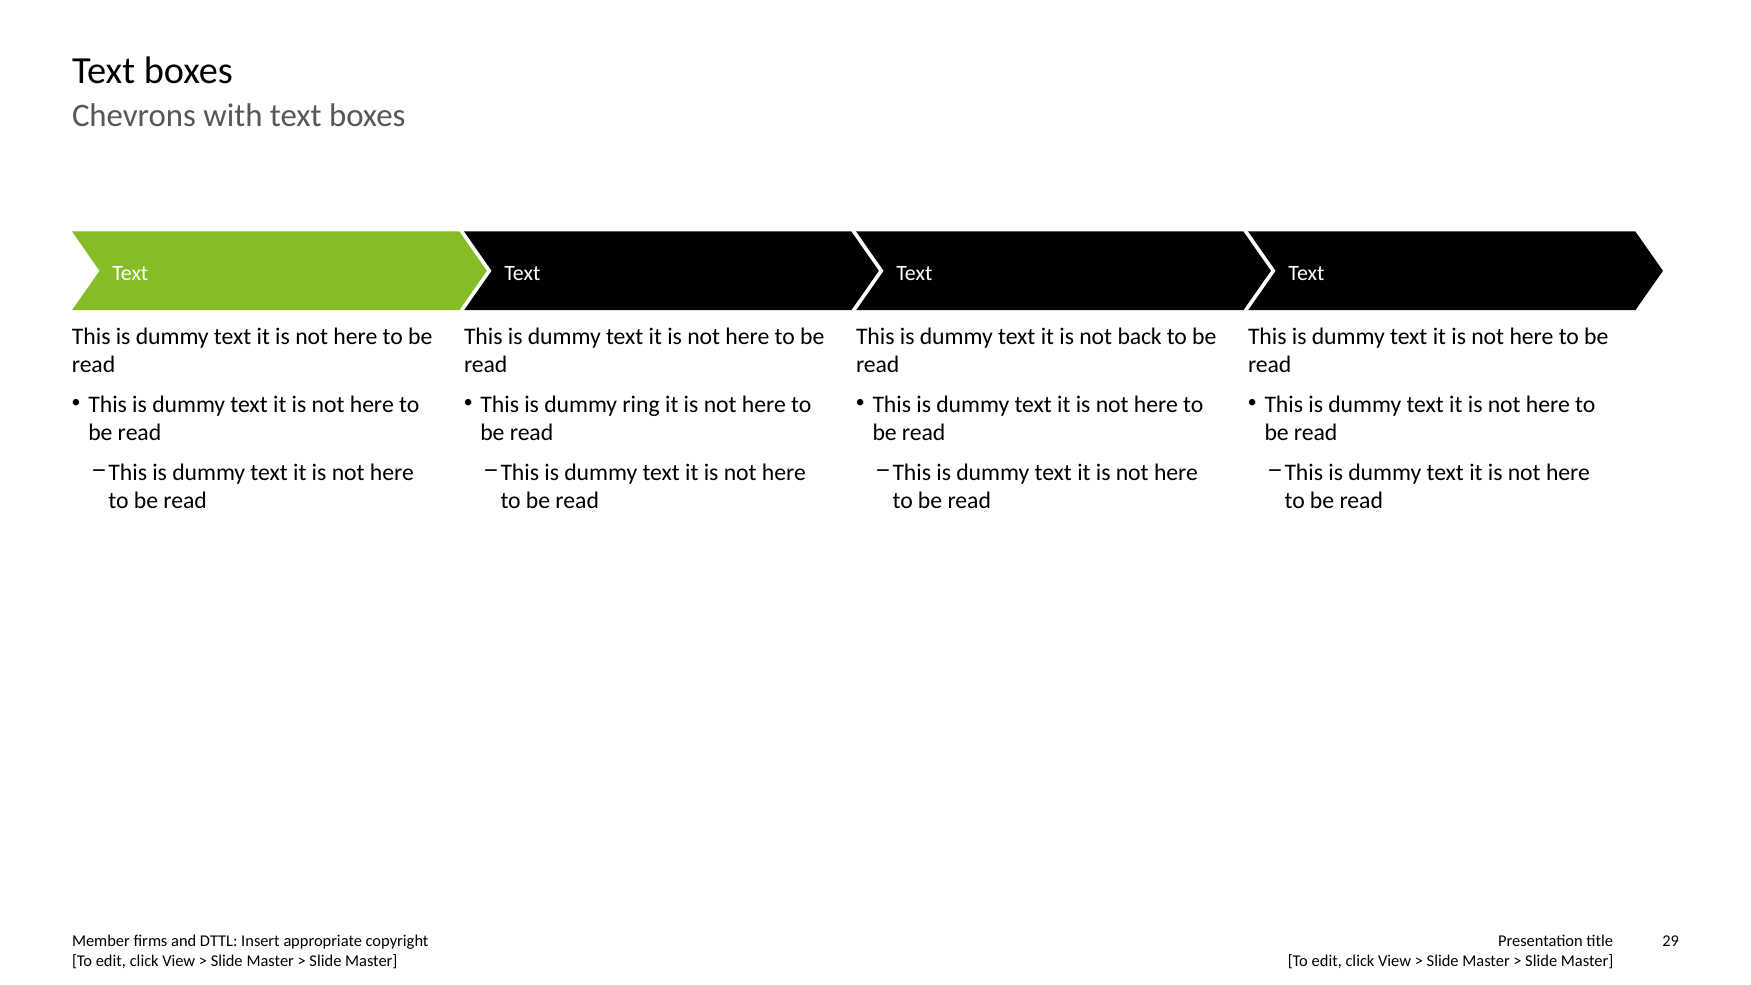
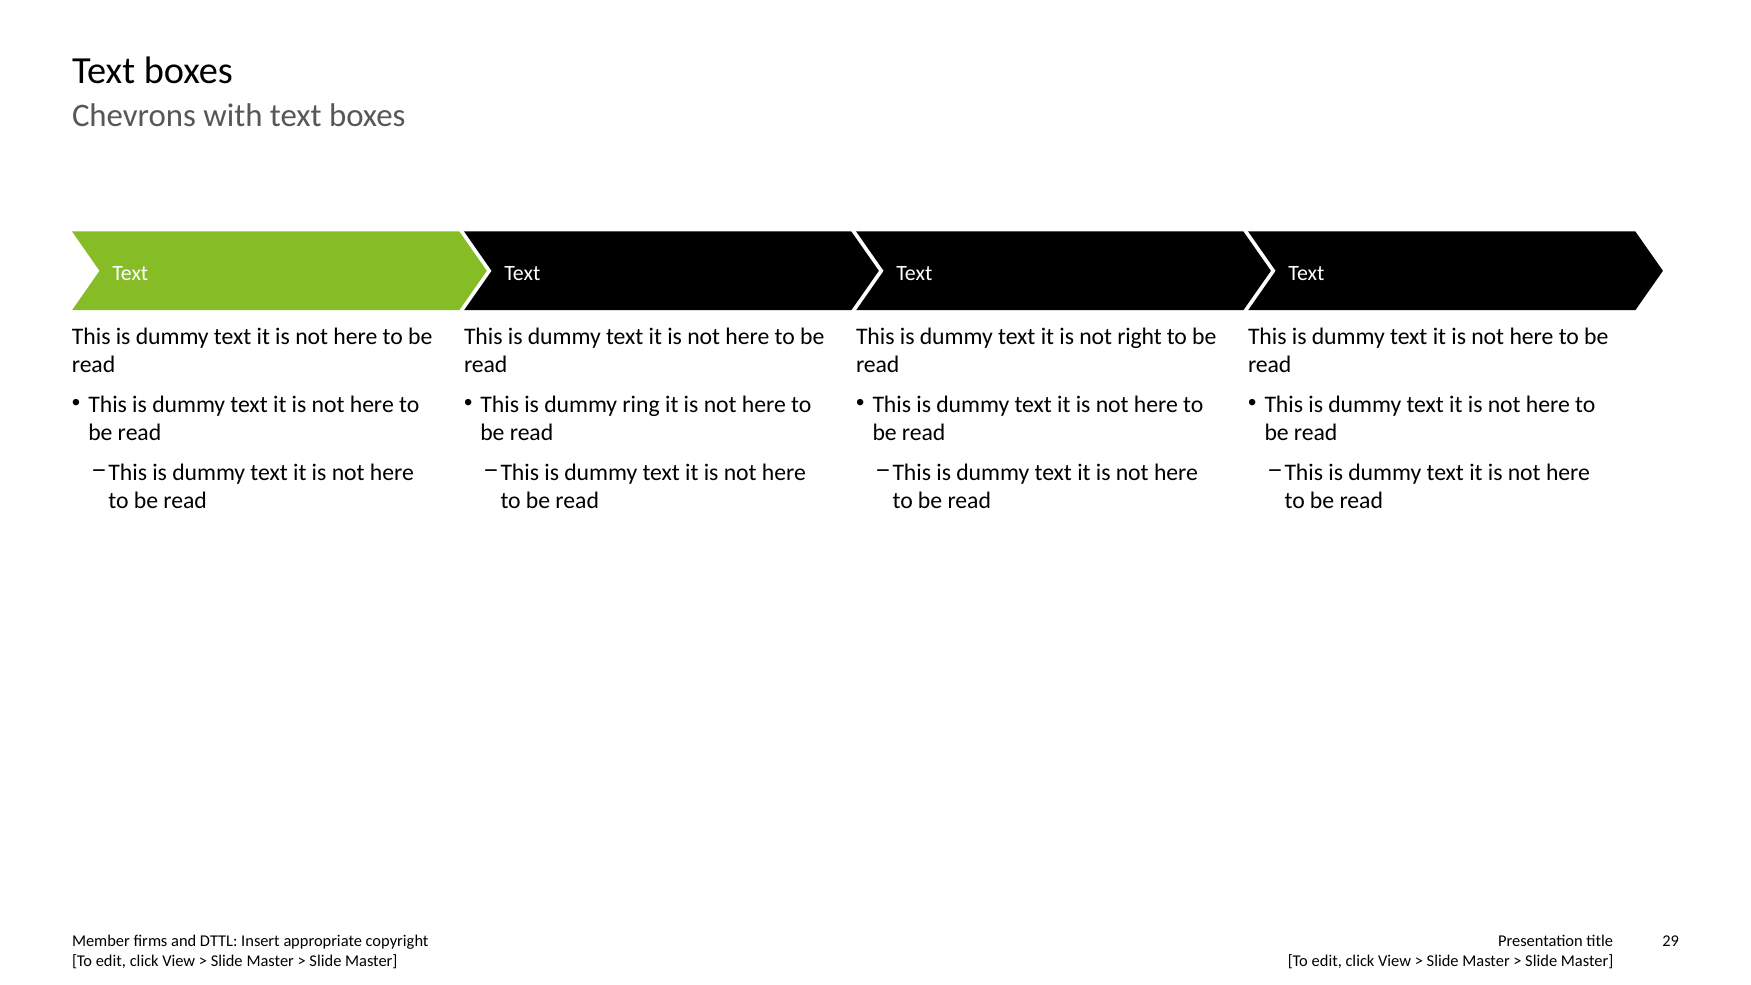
back: back -> right (1140, 336)
